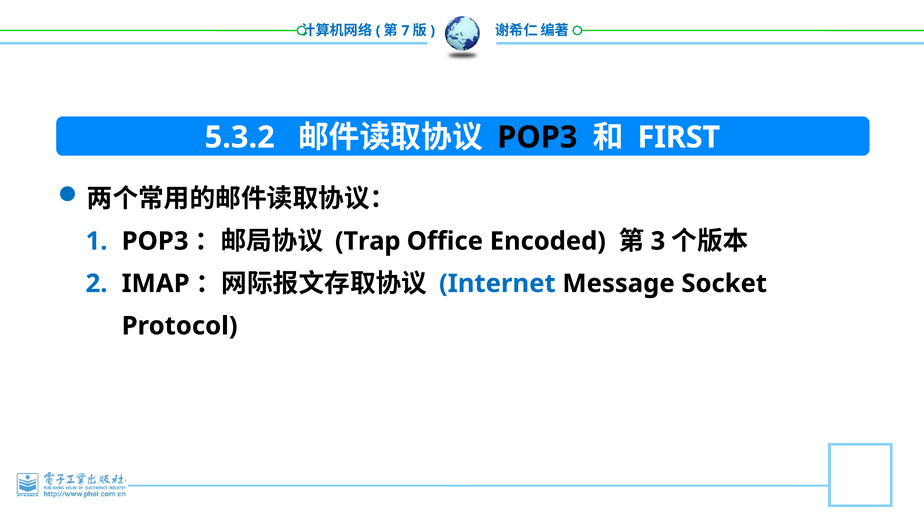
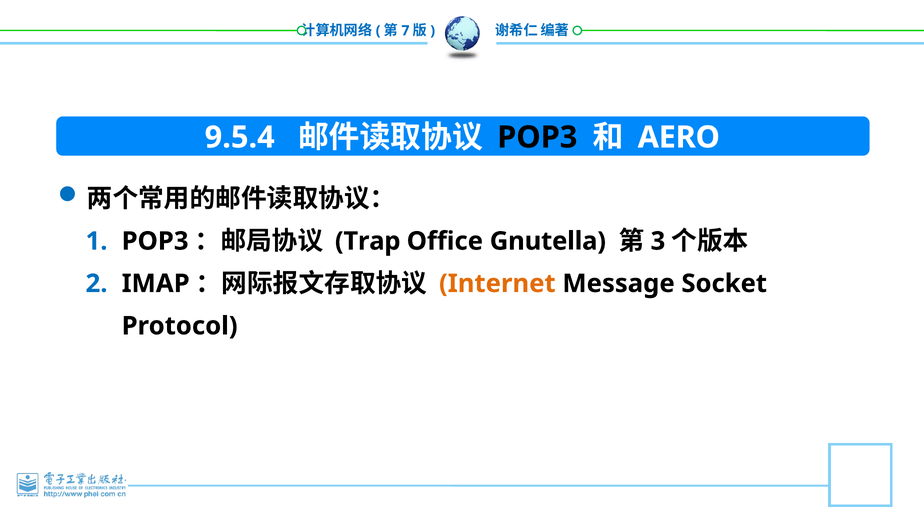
5.3.2: 5.3.2 -> 9.5.4 (240, 137)
FIRST: FIRST -> AERO (679, 137)
Encoded: Encoded -> Gnutella (548, 241)
Internet colour: blue -> orange (497, 283)
